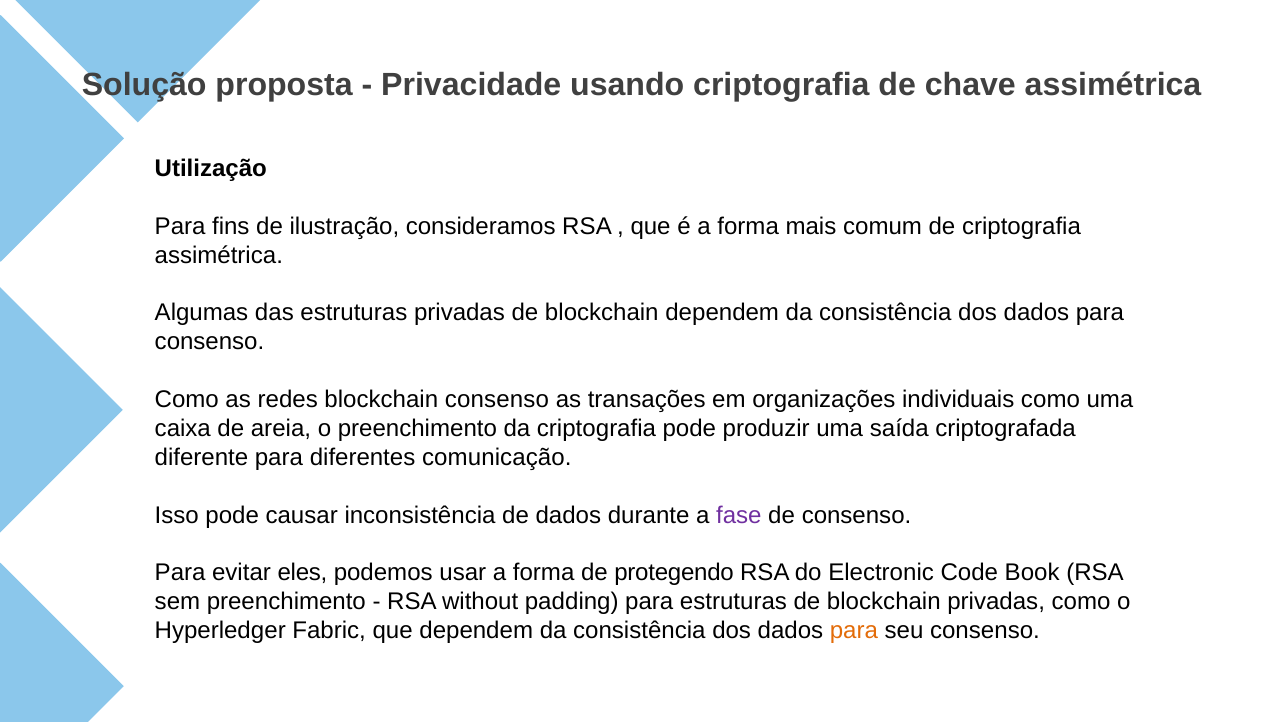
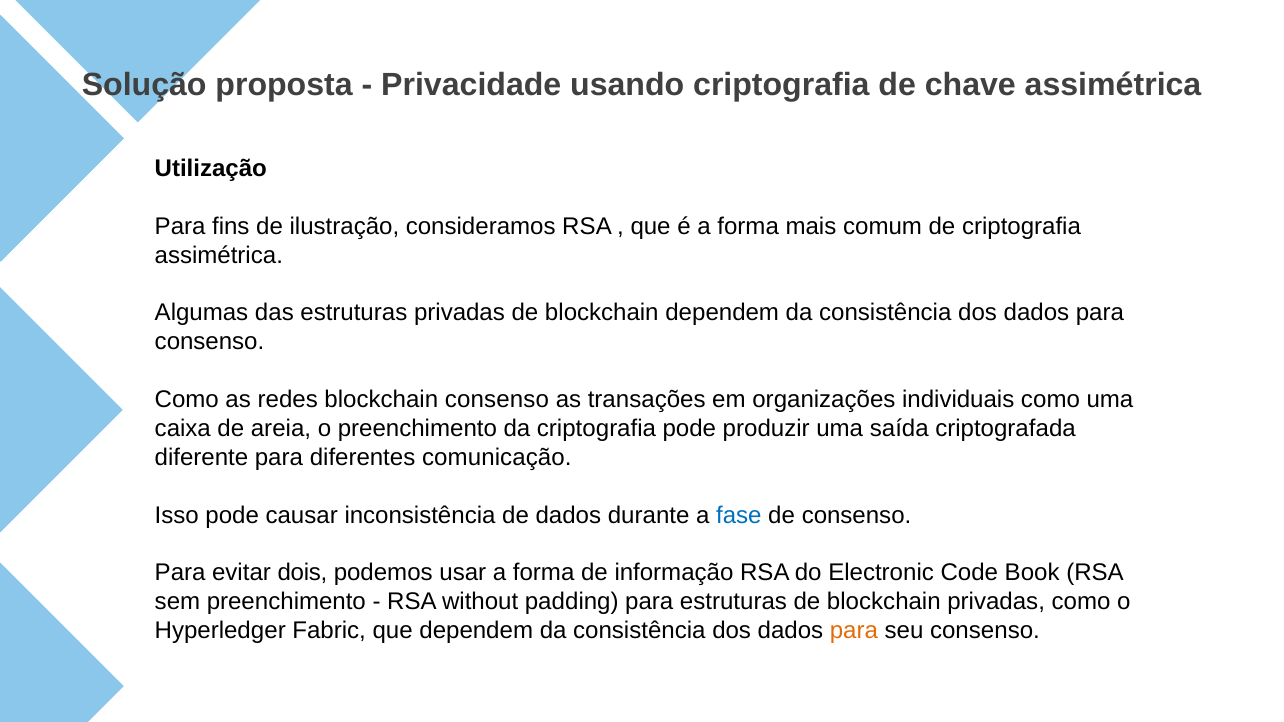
fase colour: purple -> blue (739, 515)
eles: eles -> dois (302, 573)
protegendo: protegendo -> informação (674, 573)
